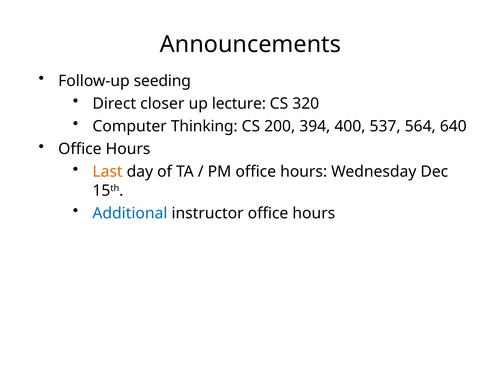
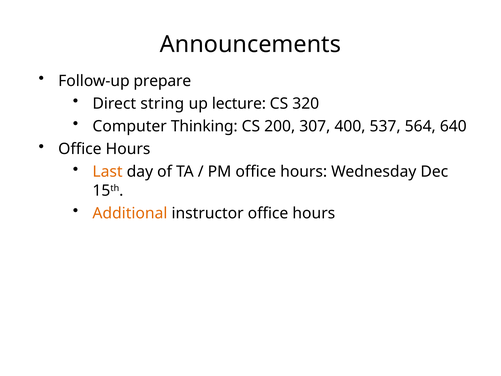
seeding: seeding -> prepare (162, 81)
closer: closer -> string (162, 103)
394: 394 -> 307 (315, 126)
Additional colour: blue -> orange (130, 213)
